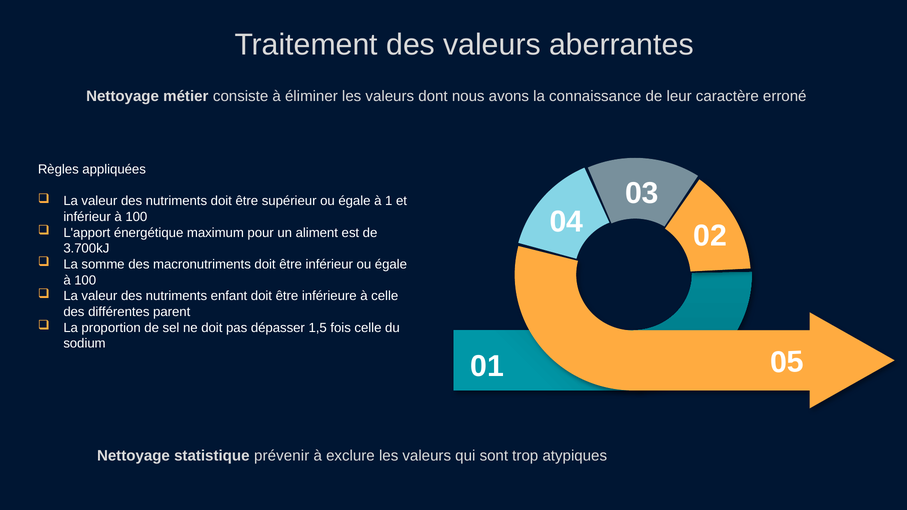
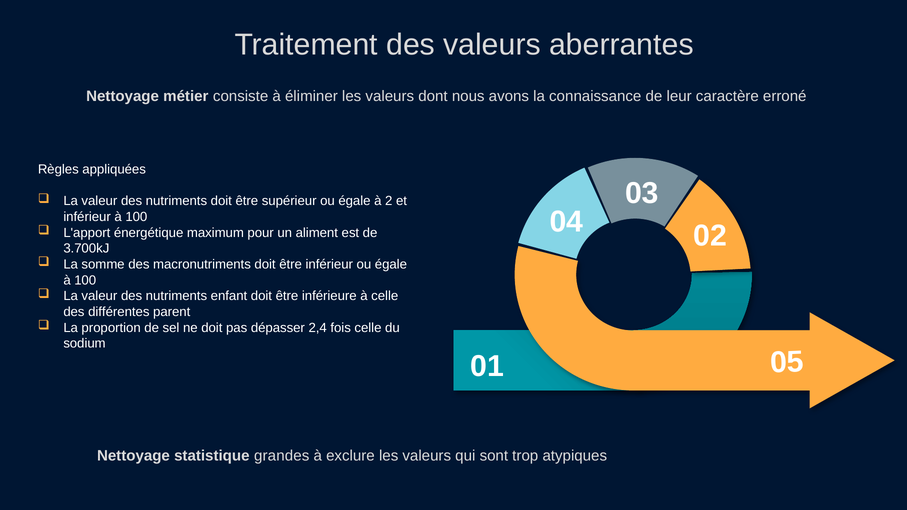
1: 1 -> 2 (389, 201)
1,5: 1,5 -> 2,4 (318, 328)
prévenir: prévenir -> grandes (282, 456)
